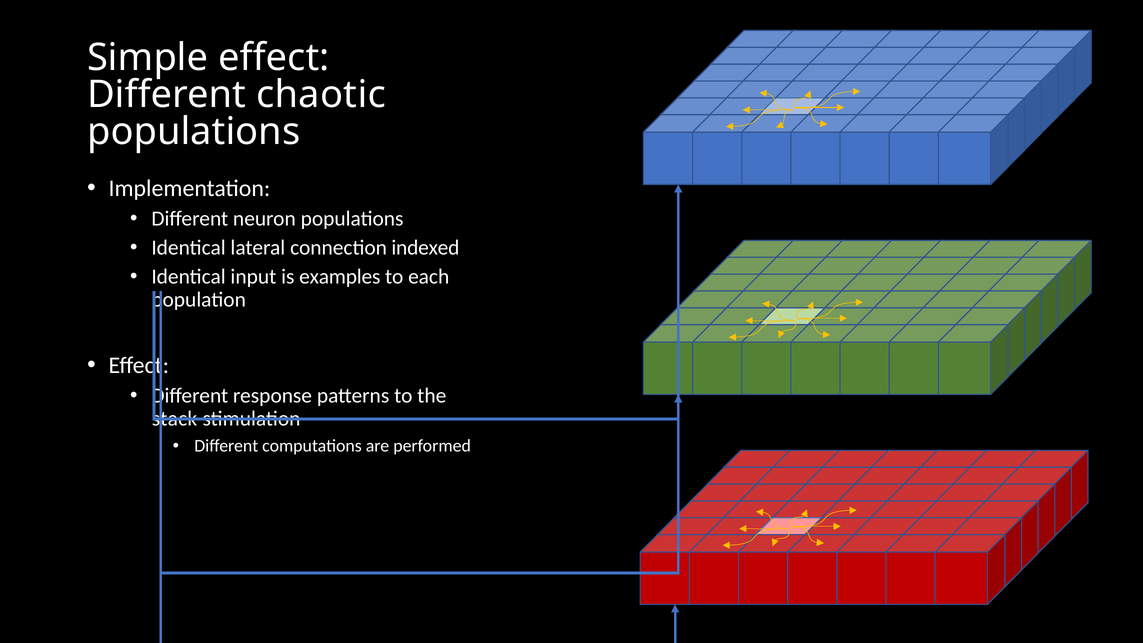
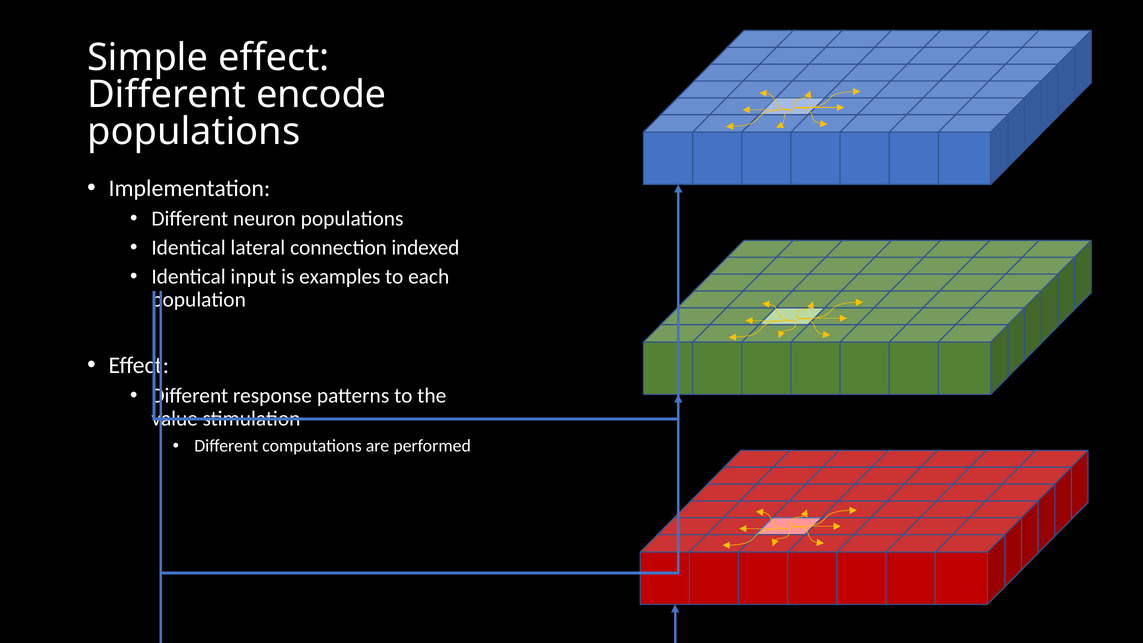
chaotic: chaotic -> encode (321, 95)
stack: stack -> value (175, 419)
